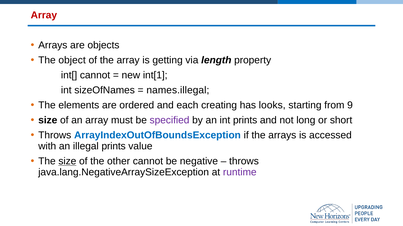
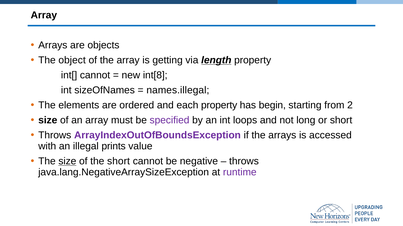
Array colour: red -> black (44, 15)
length underline: none -> present (216, 60)
int[1: int[1 -> int[8 (155, 75)
each creating: creating -> property (219, 106)
looks: looks -> begin (272, 106)
9: 9 -> 2 (350, 106)
int prints: prints -> loops (245, 121)
ArrayIndexOutOfBoundsException colour: blue -> purple (157, 136)
the other: other -> short (119, 162)
